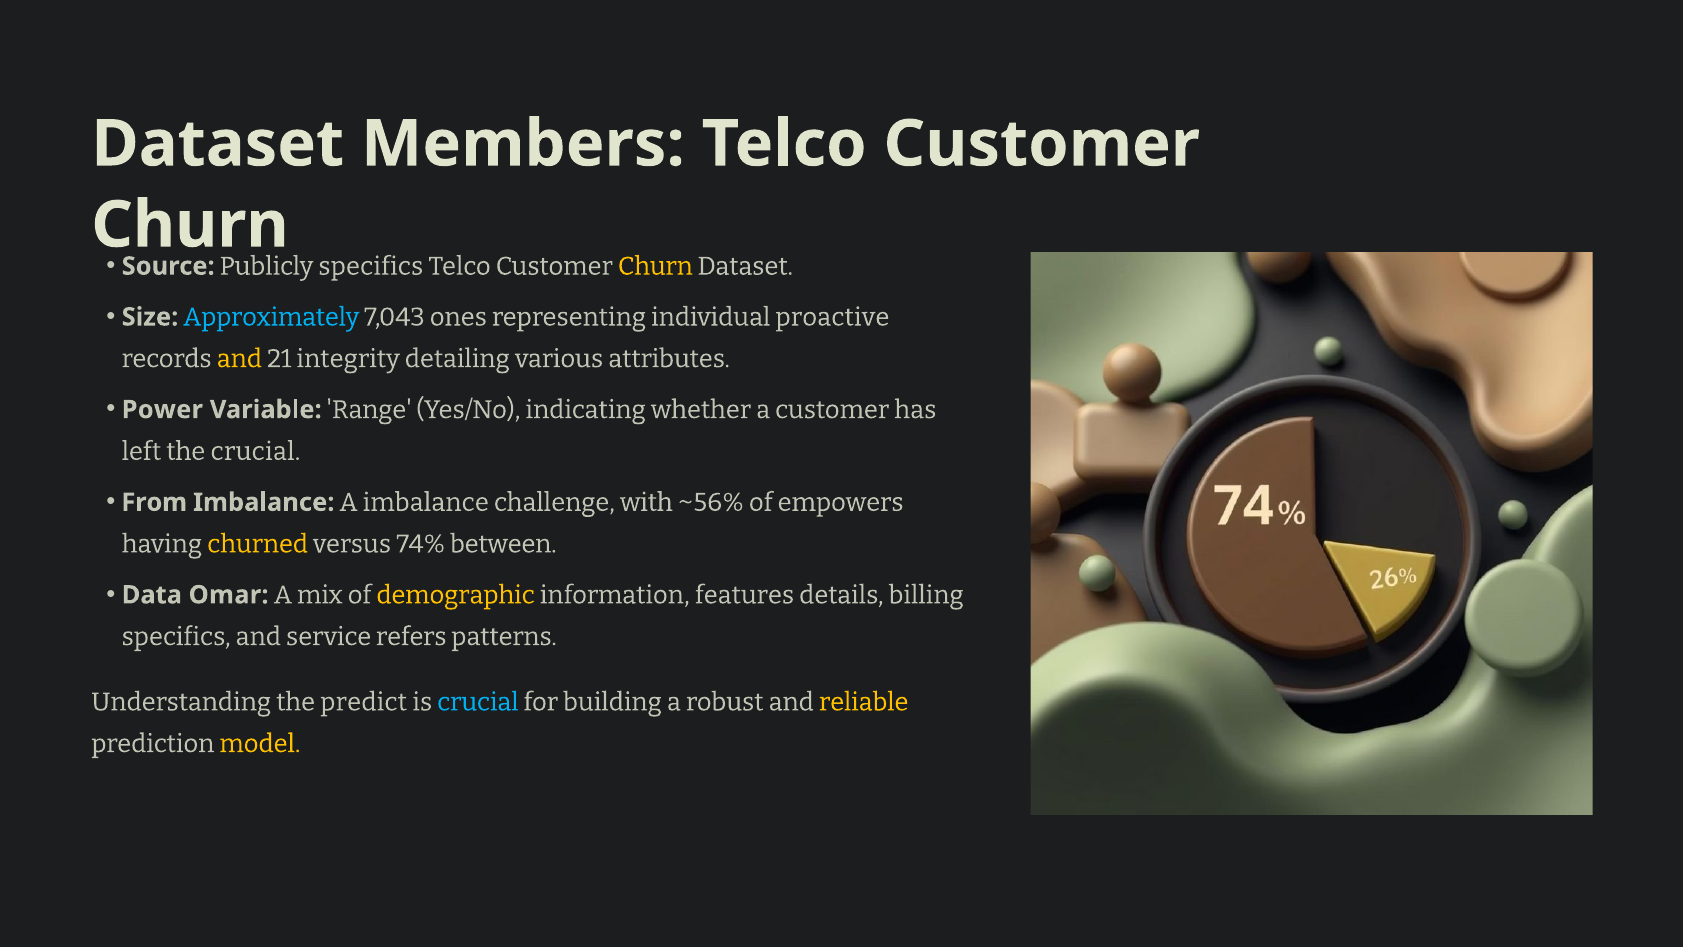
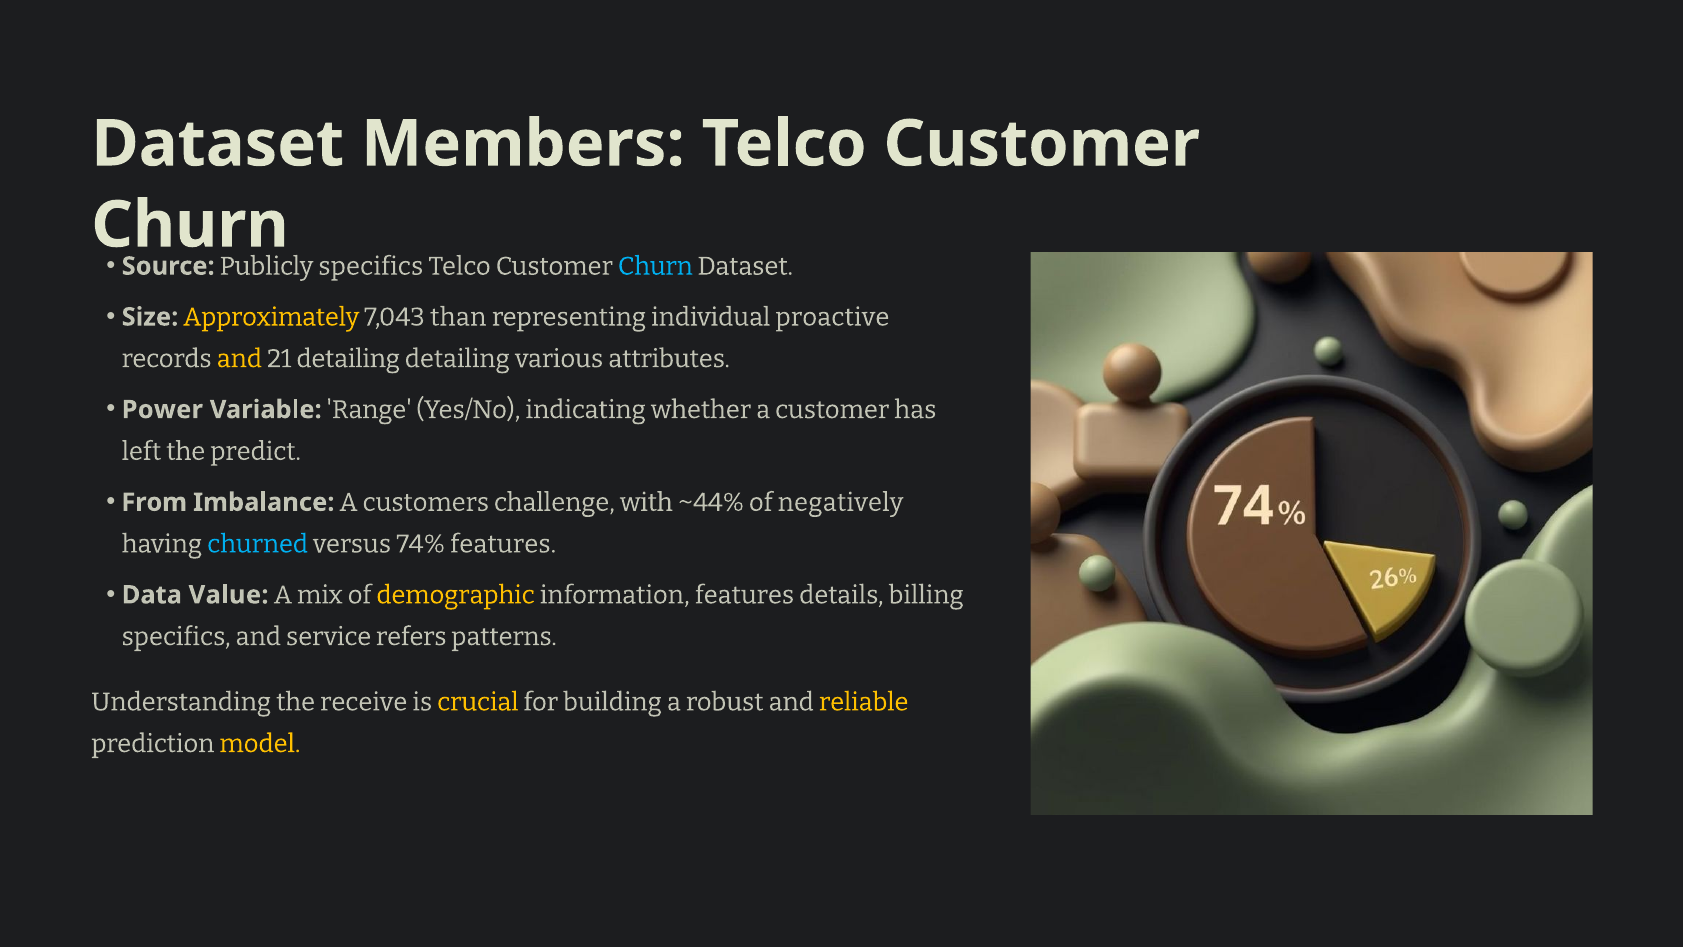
Churn colour: yellow -> light blue (655, 266)
Approximately colour: light blue -> yellow (271, 317)
ones: ones -> than (458, 317)
21 integrity: integrity -> detailing (348, 359)
the crucial: crucial -> predict (256, 451)
A imbalance: imbalance -> customers (426, 502)
~56%: ~56% -> ~44% (711, 502)
empowers: empowers -> negatively (840, 502)
churned colour: yellow -> light blue (258, 544)
74% between: between -> features (503, 544)
Omar: Omar -> Value (229, 595)
predict: predict -> receive (364, 702)
crucial colour: light blue -> yellow (478, 702)
